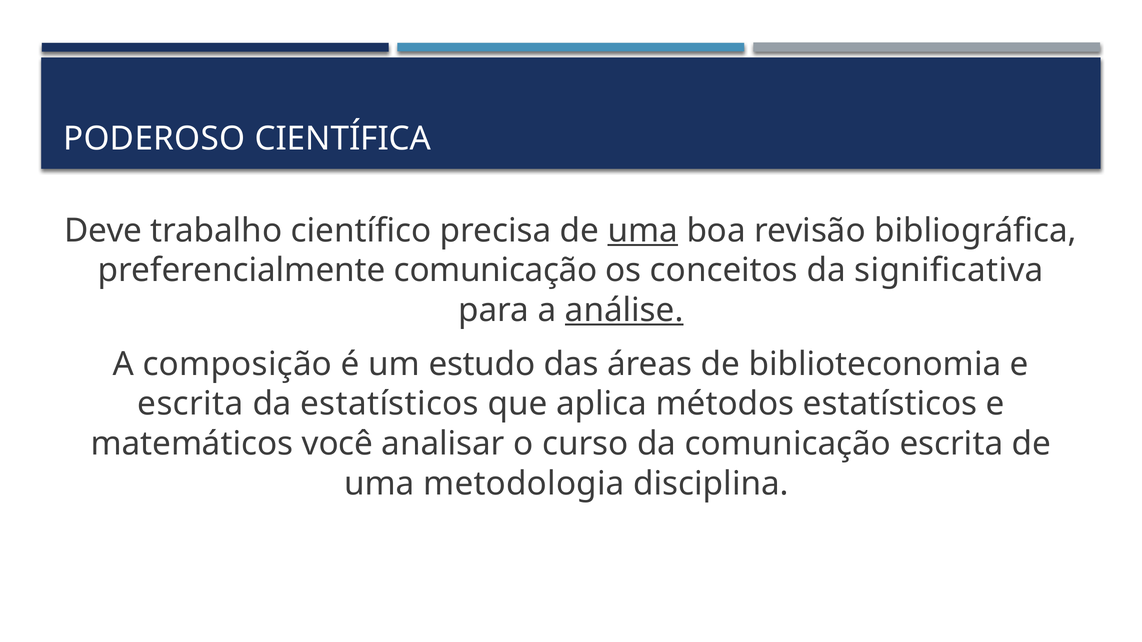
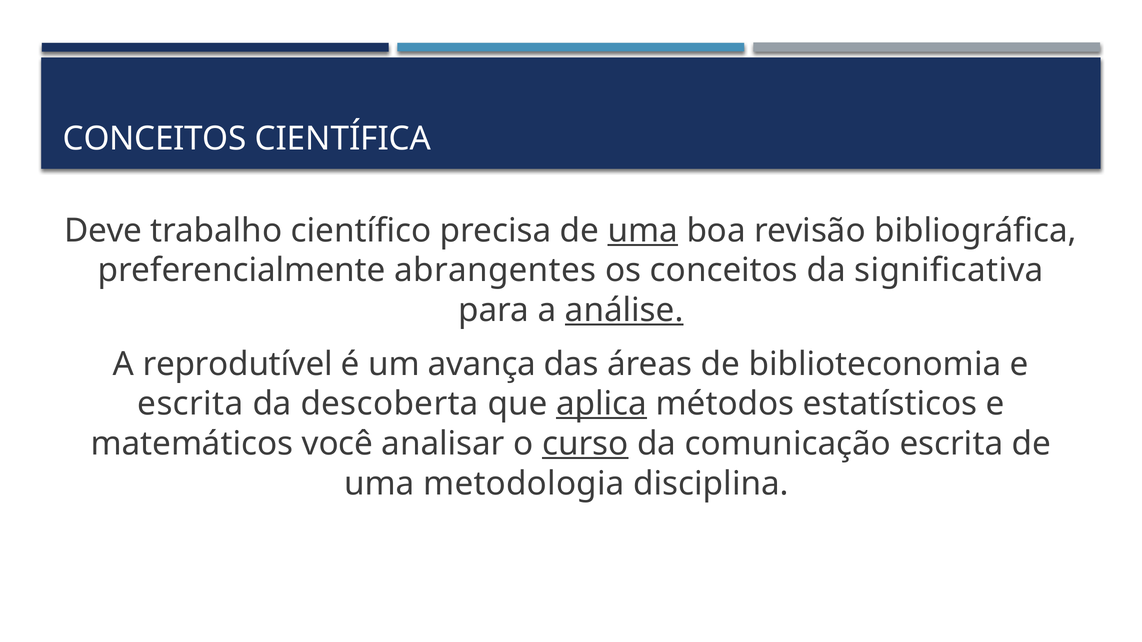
PODEROSO: PODEROSO -> CONCEITOS (155, 139)
preferencialmente comunicação: comunicação -> abrangentes (495, 271)
composição: composição -> reprodutível (238, 364)
estudo: estudo -> avança (482, 364)
da estatísticos: estatísticos -> descoberta (390, 404)
aplica underline: none -> present (602, 404)
curso underline: none -> present (585, 444)
